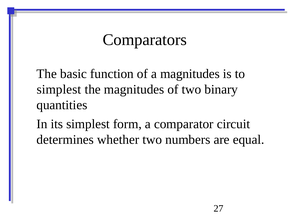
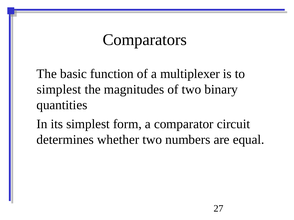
a magnitudes: magnitudes -> multiplexer (190, 74)
